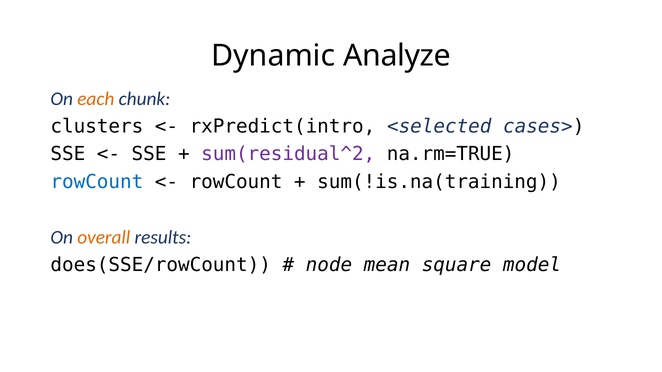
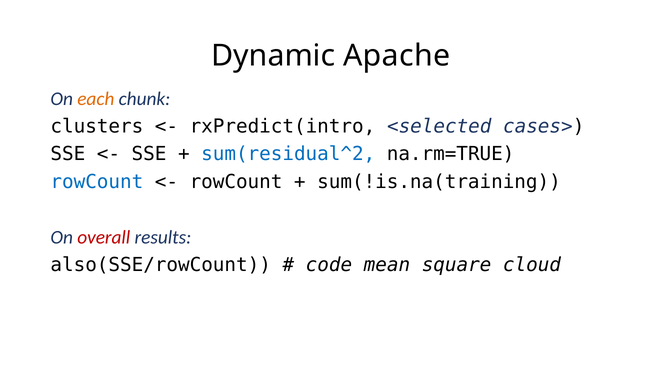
Analyze: Analyze -> Apache (397, 56)
sum(residual^2 colour: purple -> blue (288, 154)
overall colour: orange -> red (104, 237)
does(SSE/rowCount: does(SSE/rowCount -> also(SSE/rowCount (161, 265)
node: node -> code (329, 265)
model: model -> cloud (532, 265)
